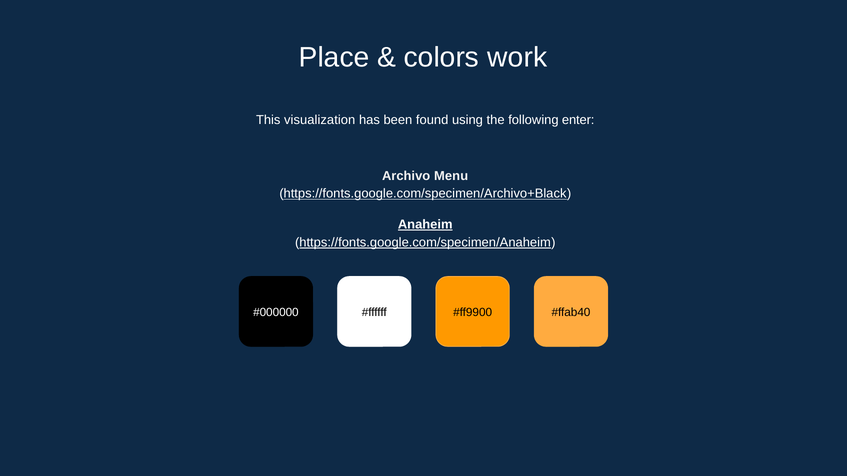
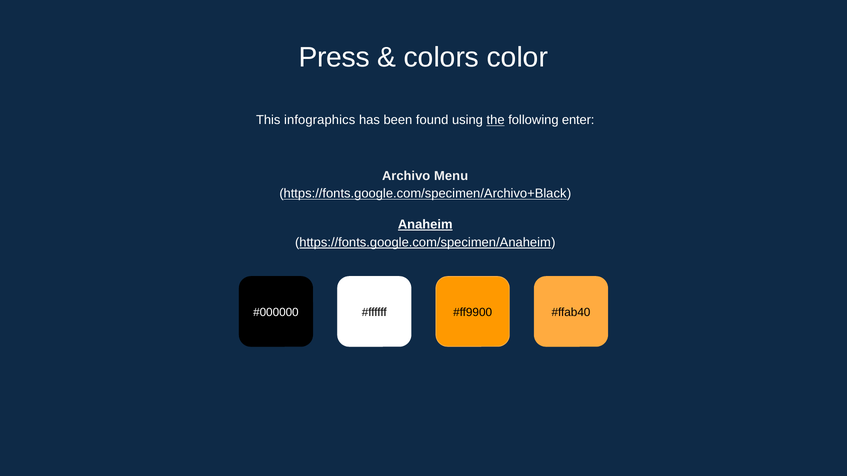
Place: Place -> Press (334, 57)
work: work -> color (517, 57)
visualization: visualization -> infographics (320, 120)
the underline: none -> present (496, 120)
